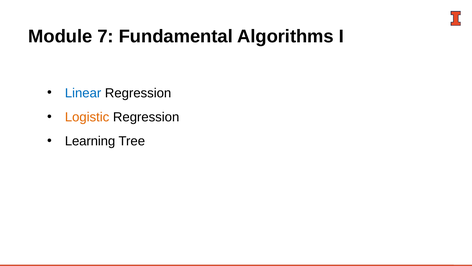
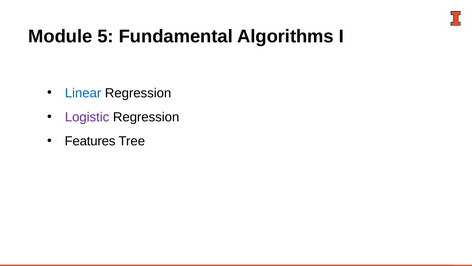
7: 7 -> 5 (106, 36)
Logistic colour: orange -> purple (87, 117)
Learning: Learning -> Features (90, 141)
